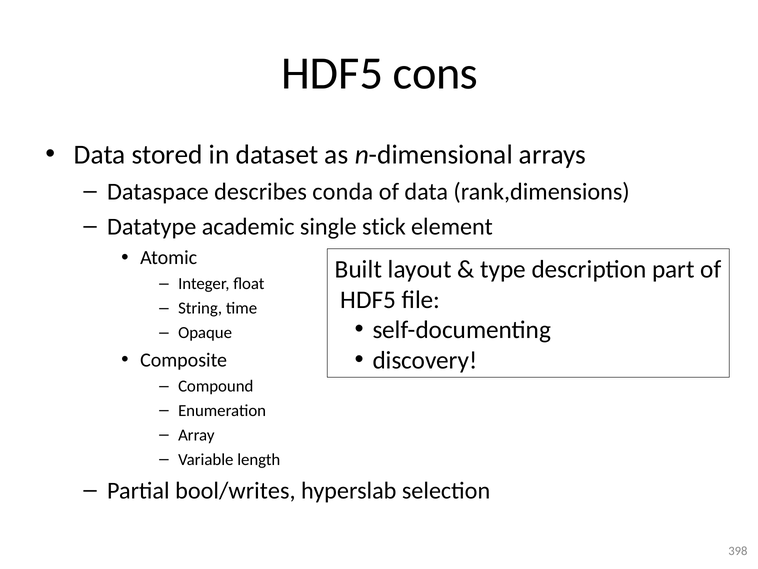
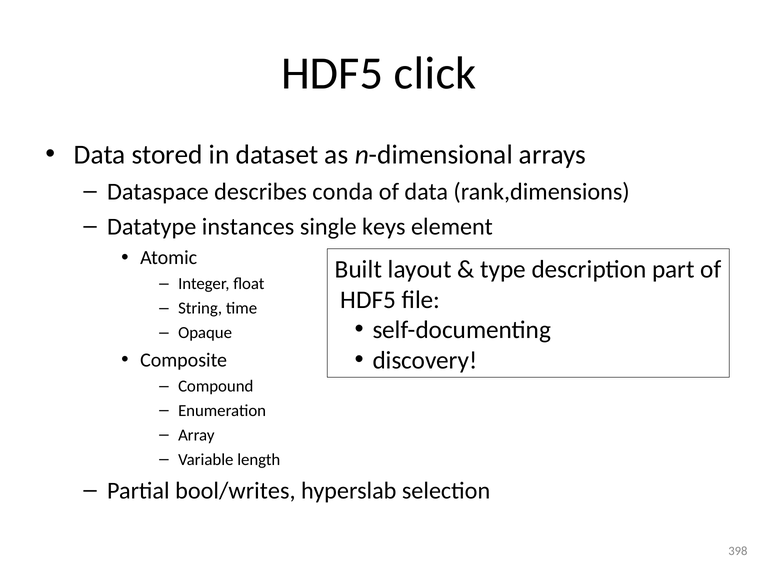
cons: cons -> click (435, 73)
academic: academic -> instances (248, 226)
stick: stick -> keys (384, 226)
